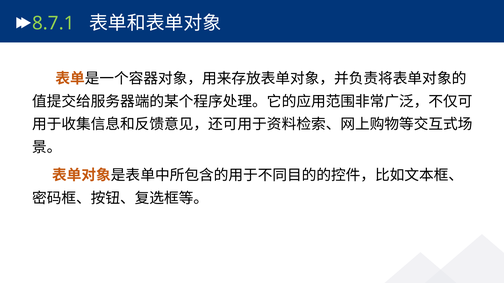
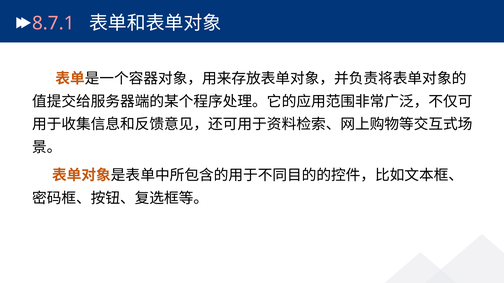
8.7.1 colour: light green -> pink (53, 23)
